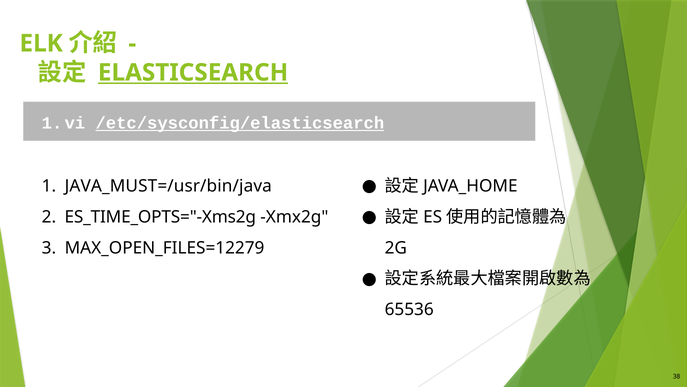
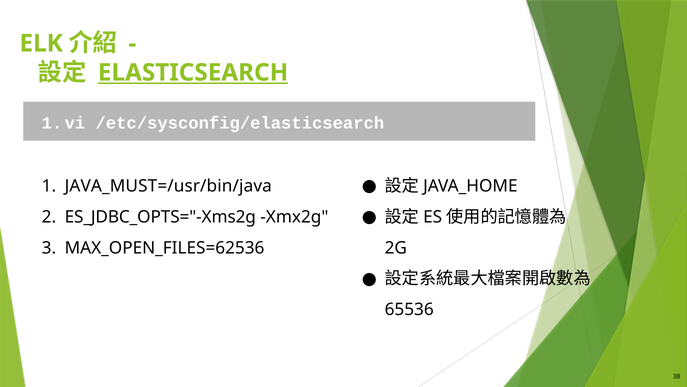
/etc/sysconfig/elasticsearch underline: present -> none (240, 123)
ES_TIME_OPTS="-Xms2g: ES_TIME_OPTS="-Xms2g -> ES_JDBC_OPTS="-Xms2g (160, 217)
MAX_OPEN_FILES=12279: MAX_OPEN_FILES=12279 -> MAX_OPEN_FILES=62536 (165, 247)
